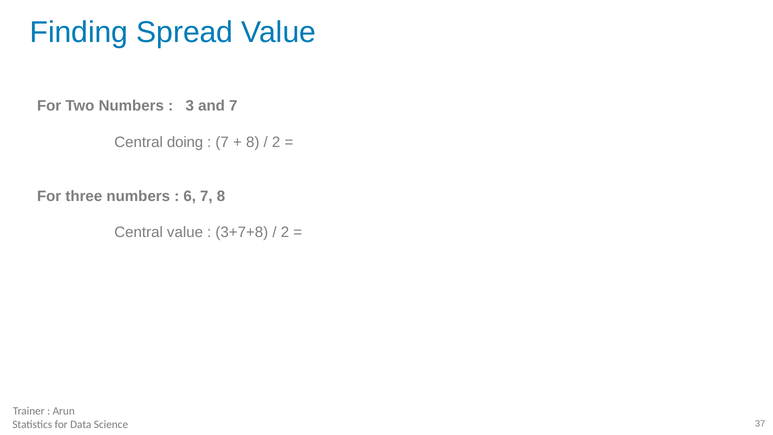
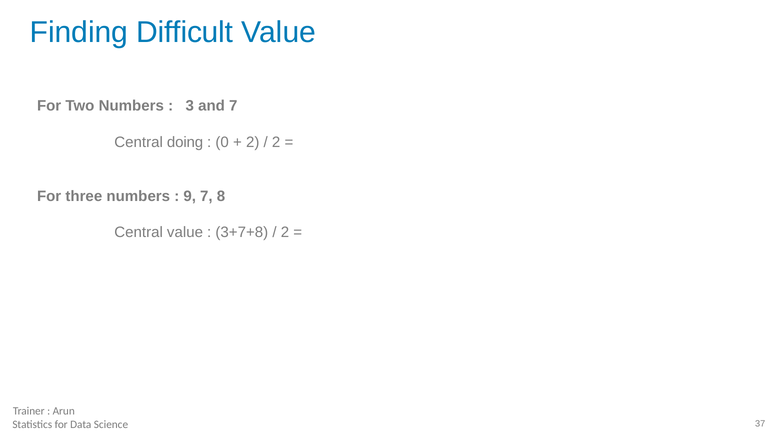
Spread: Spread -> Difficult (185, 32)
7: 7 -> 0 (222, 142)
8: 8 -> 2 (253, 142)
6: 6 -> 9 (190, 196)
